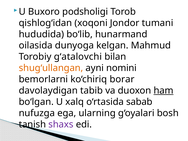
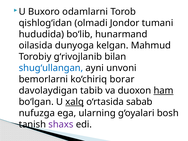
podsholigi: podsholigi -> odamlarni (85, 12)
xoqoni: xoqoni -> olmadi (91, 23)
g‘atalovchi: g‘atalovchi -> g‘rivojlanib (78, 57)
shug‘ullangan colour: orange -> blue (51, 68)
nomini: nomini -> unvoni (121, 68)
xalq underline: none -> present (75, 102)
